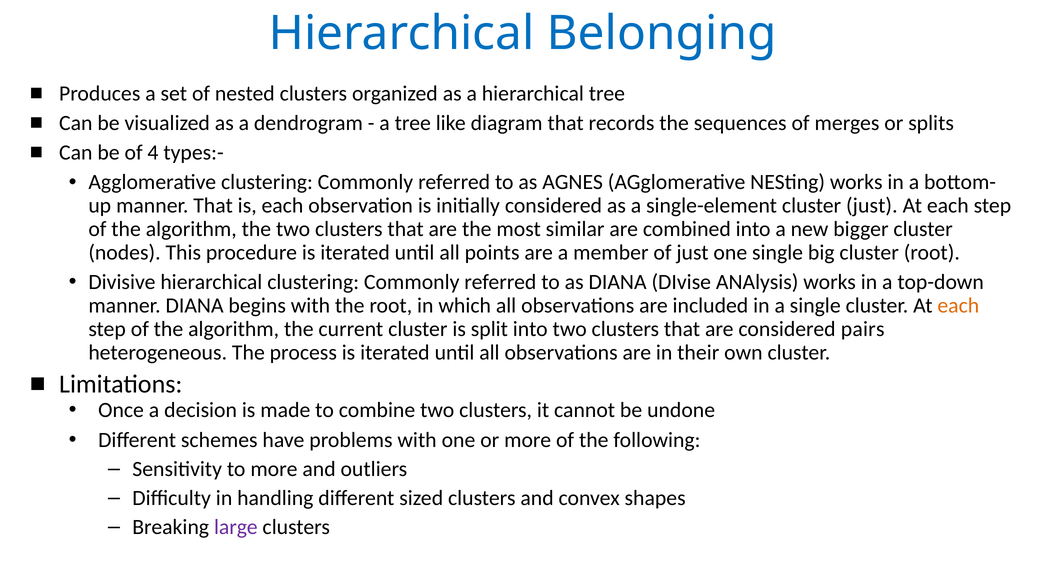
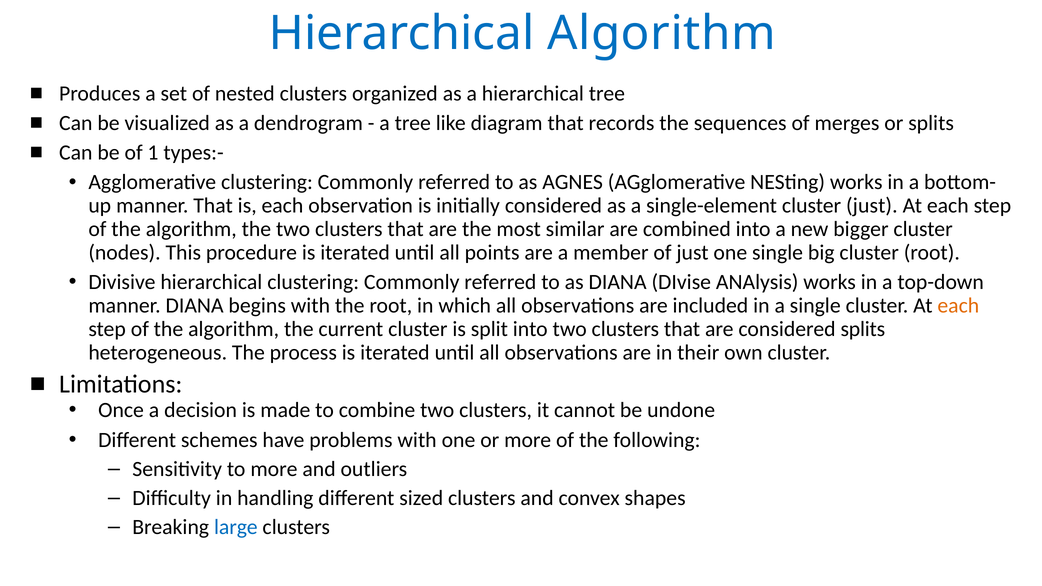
Hierarchical Belonging: Belonging -> Algorithm (661, 33)
4: 4 -> 1 (153, 153)
considered pairs: pairs -> splits (863, 329)
large colour: purple -> blue (236, 527)
